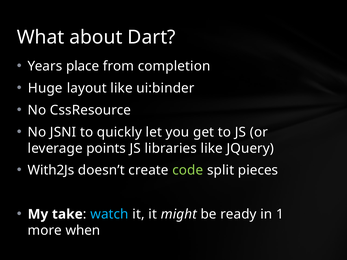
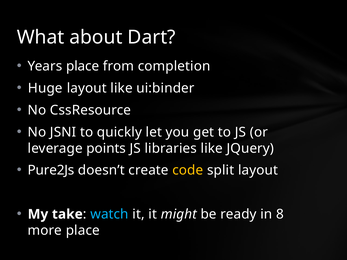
With2Js: With2Js -> Pure2Js (51, 170)
code colour: light green -> yellow (188, 170)
split pieces: pieces -> layout (258, 170)
1: 1 -> 8 (280, 214)
more when: when -> place (83, 231)
